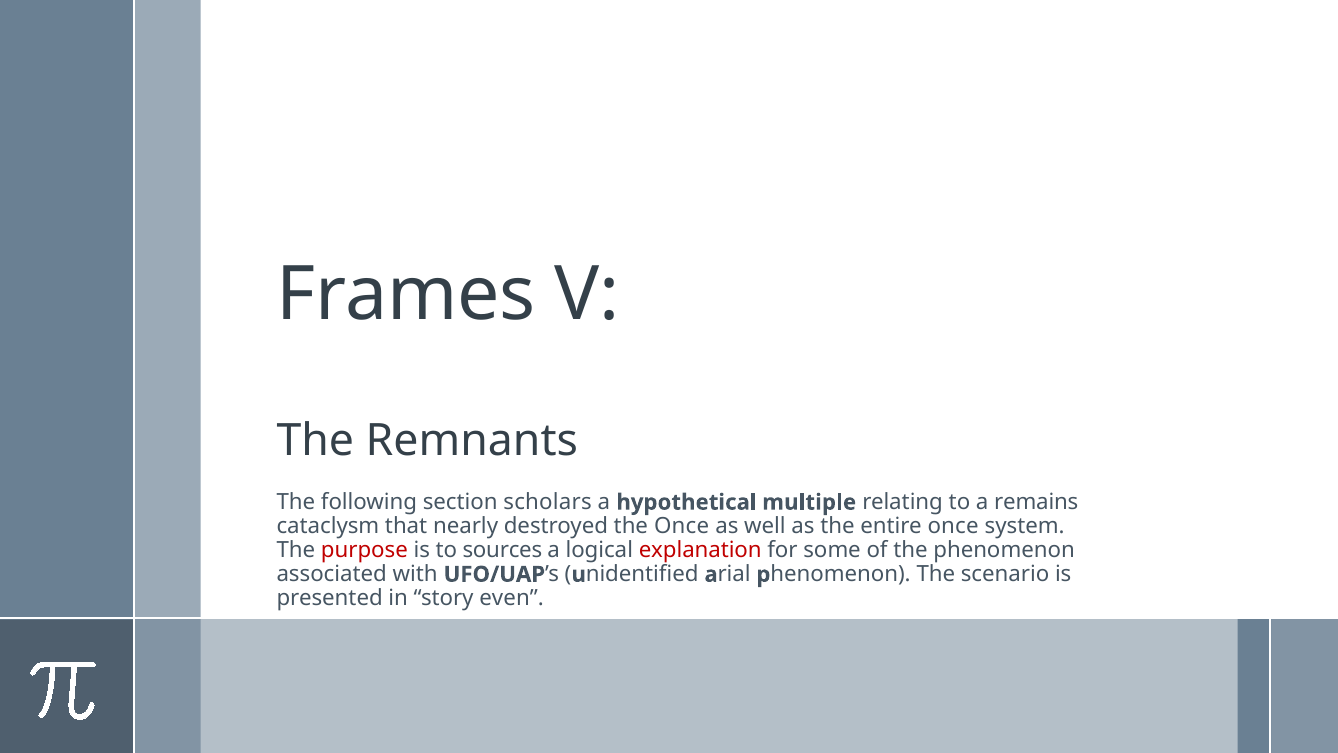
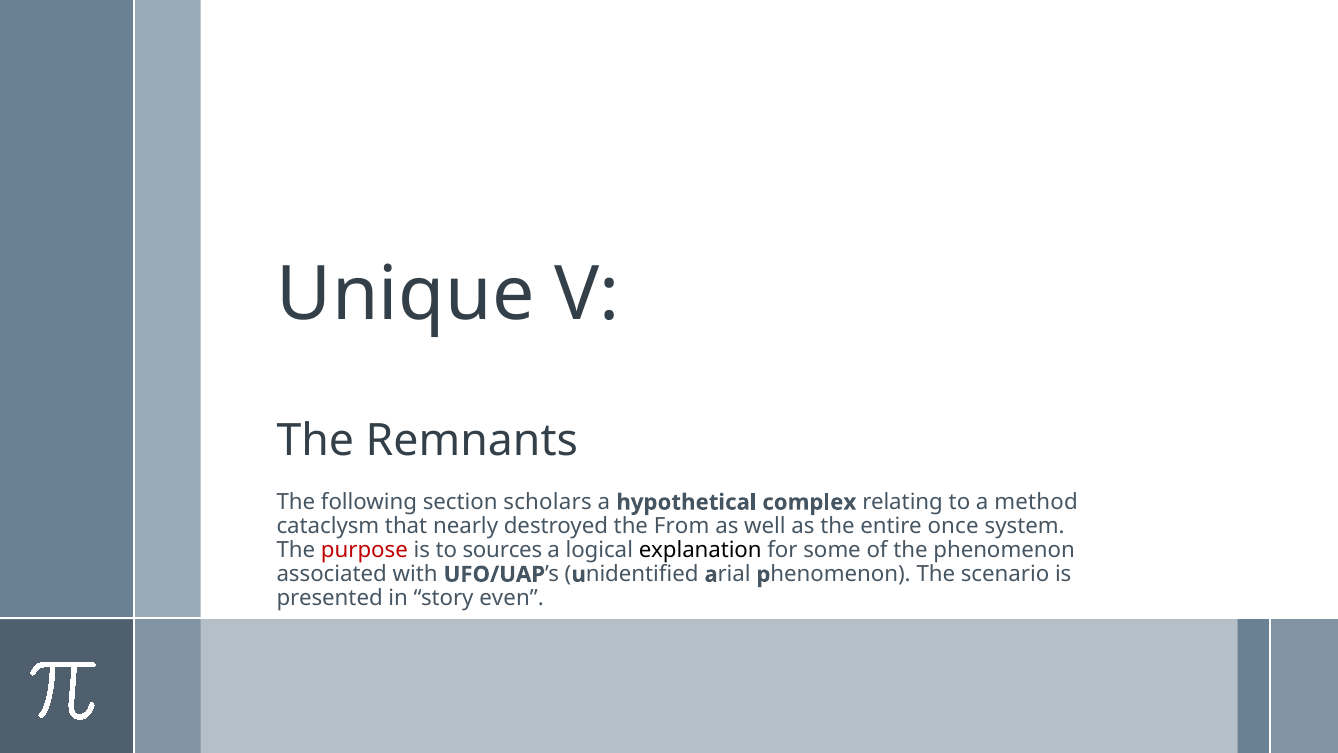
Frames: Frames -> Unique (406, 294)
multiple: multiple -> complex (809, 502)
remains: remains -> method (1036, 502)
the Once: Once -> From (682, 526)
explanation colour: red -> black (700, 550)
